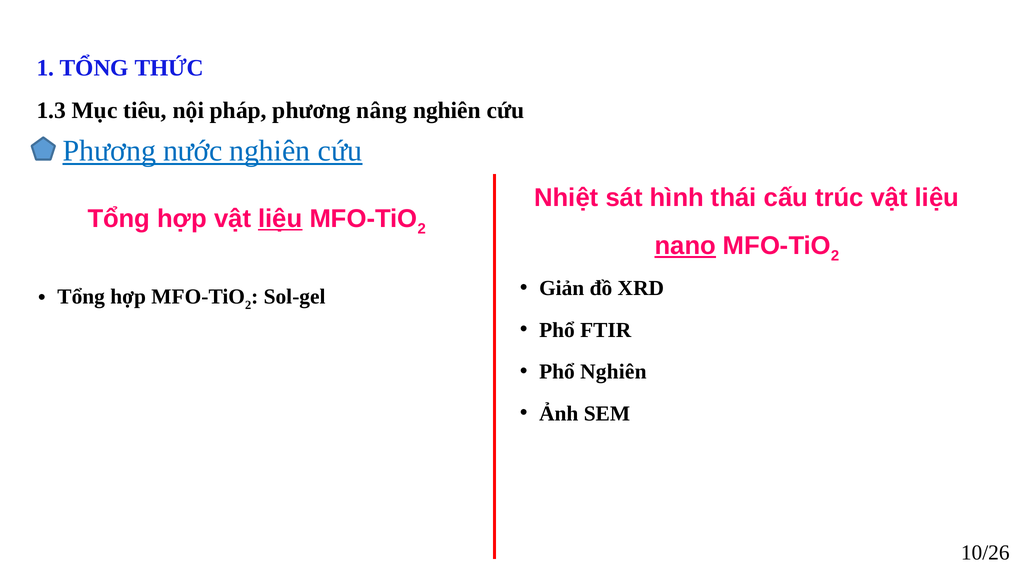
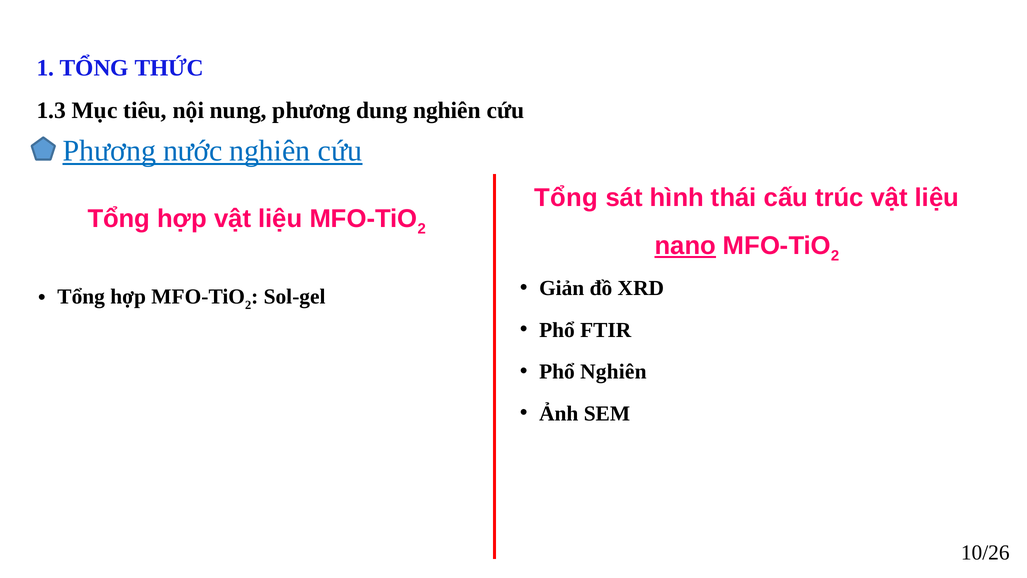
pháp: pháp -> nung (238, 110)
nâng: nâng -> dung (382, 110)
Nhiệt: Nhiệt -> Tổng (566, 197)
liệu underline: present -> none (280, 218)
